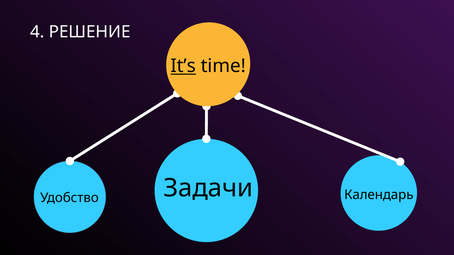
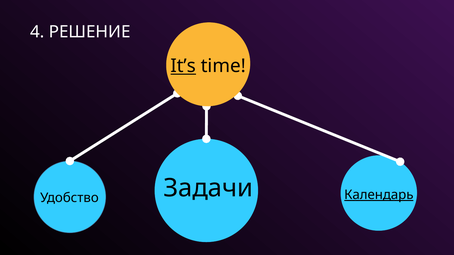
Календарь underline: none -> present (379, 195)
